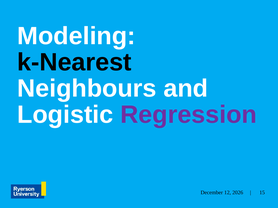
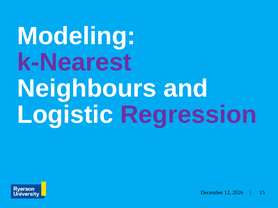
k-Nearest colour: black -> purple (74, 62)
